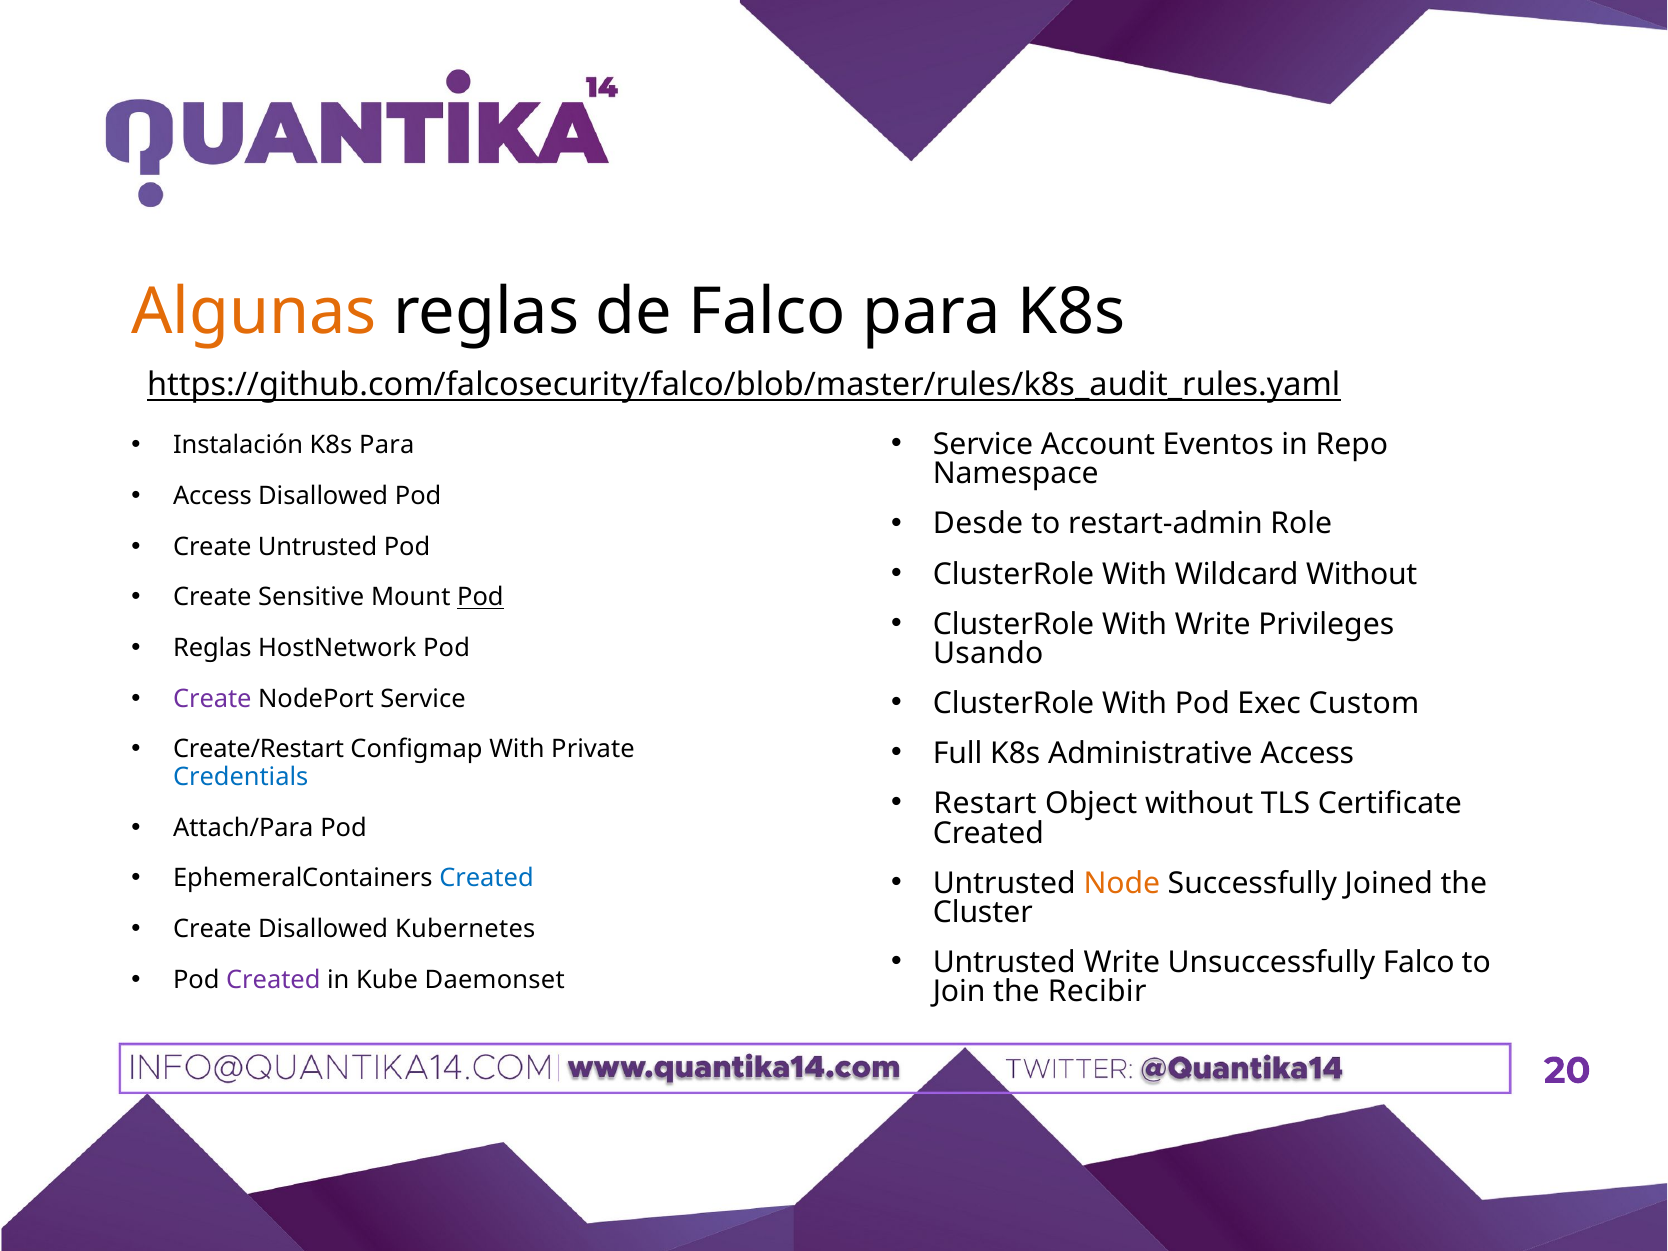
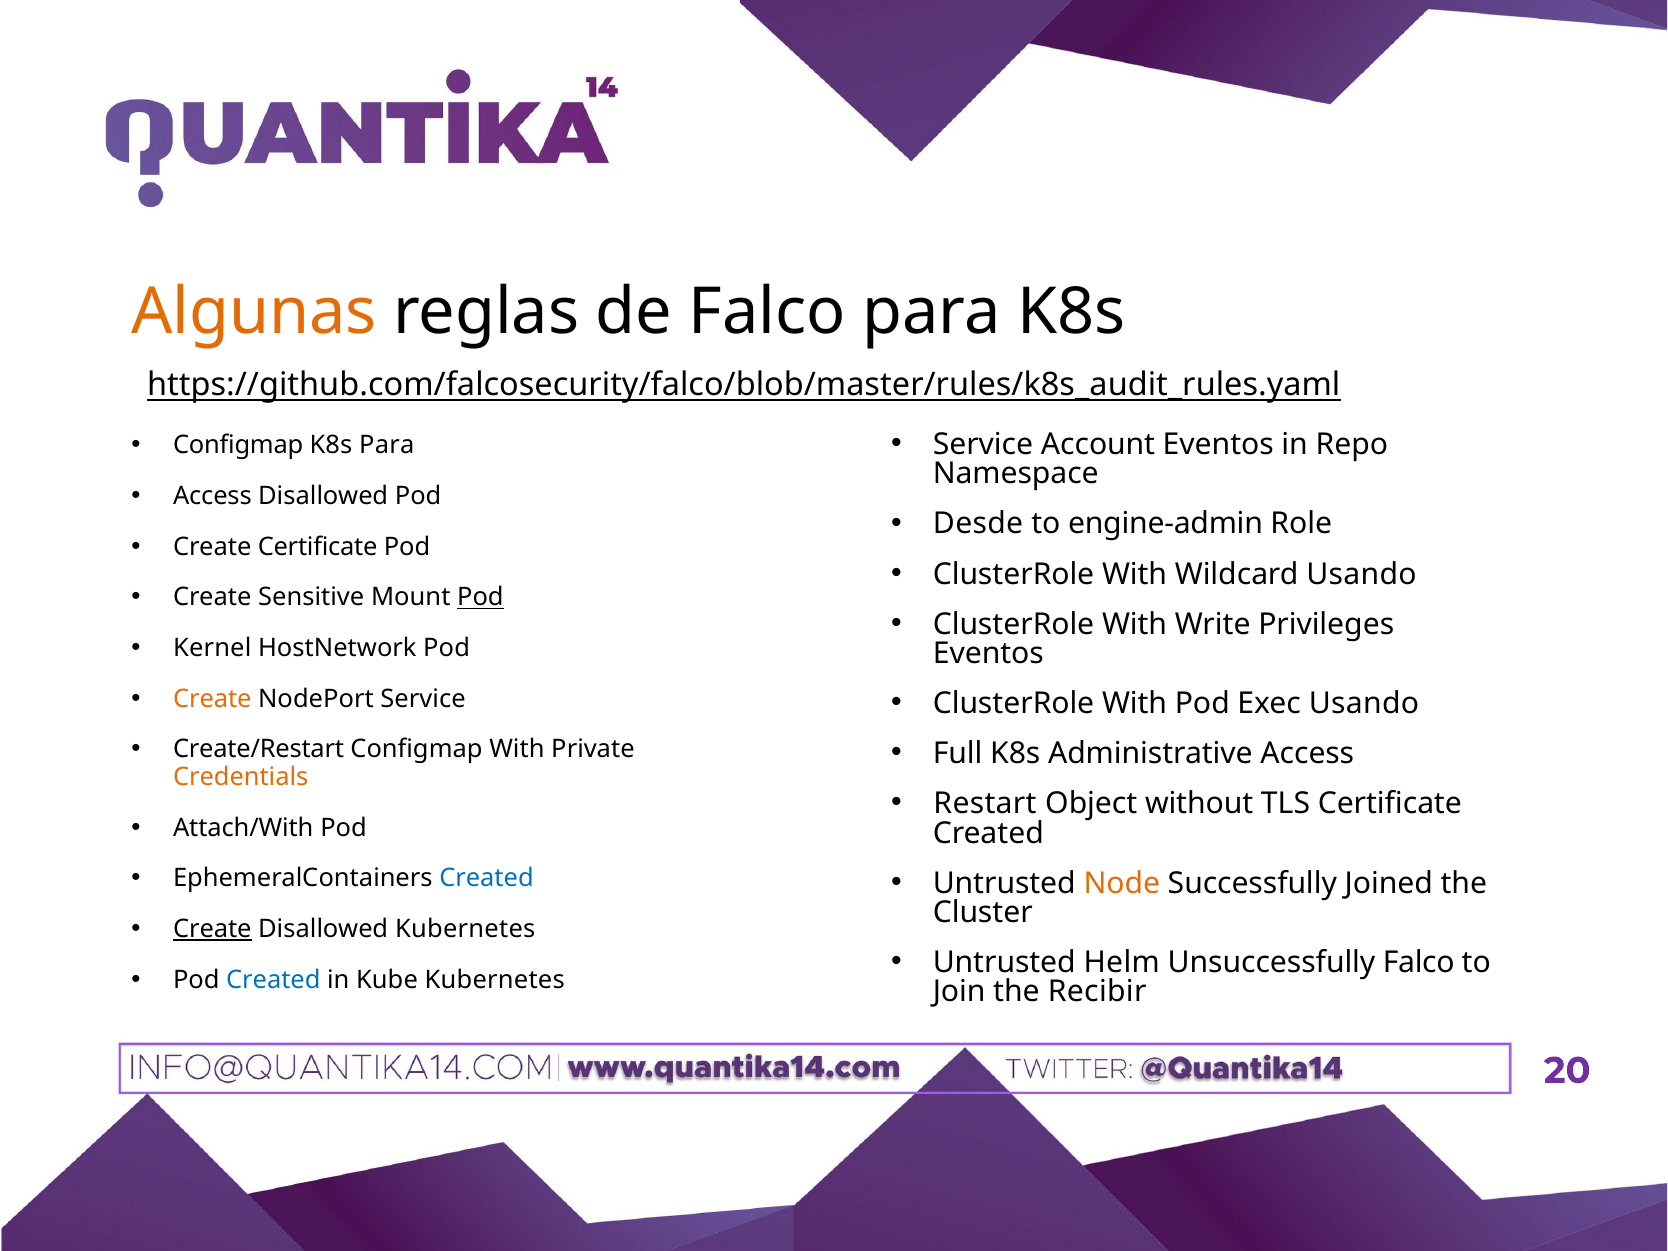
Instalación: Instalación -> Configmap (238, 445)
restart-admin: restart-admin -> engine-admin (1165, 524)
Create Untrusted: Untrusted -> Certificate (318, 547)
Wildcard Without: Without -> Usando (1361, 574)
Reglas: Reglas -> Kernel (212, 648)
Usando: Usando -> Eventos (988, 654)
Create colour: purple -> orange (212, 699)
Exec Custom: Custom -> Usando (1364, 704)
Credentials colour: blue -> orange (241, 777)
Attach/Para: Attach/Para -> Attach/With (243, 828)
Create underline: none -> present (212, 929)
Untrusted Write: Write -> Helm (1122, 963)
Created colour: purple -> blue (273, 980)
Kube Daemonset: Daemonset -> Kubernetes (495, 980)
